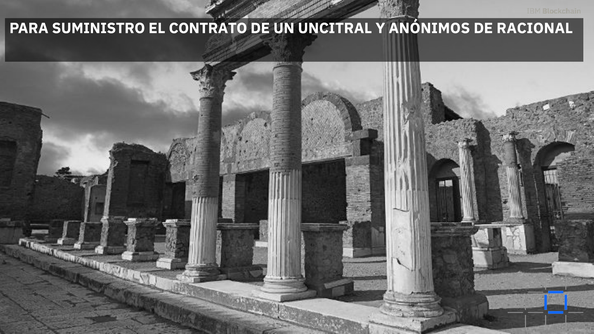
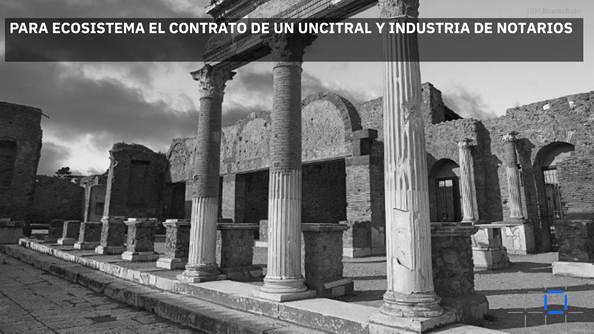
SUMINISTRO: SUMINISTRO -> ECOSISTEMA (98, 28)
ANÓNIMOS: ANÓNIMOS -> INDUSTRIA (429, 28)
RACIONAL: RACIONAL -> NOTARIOS (535, 28)
